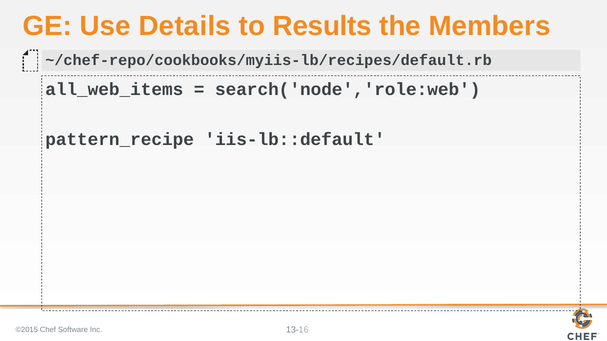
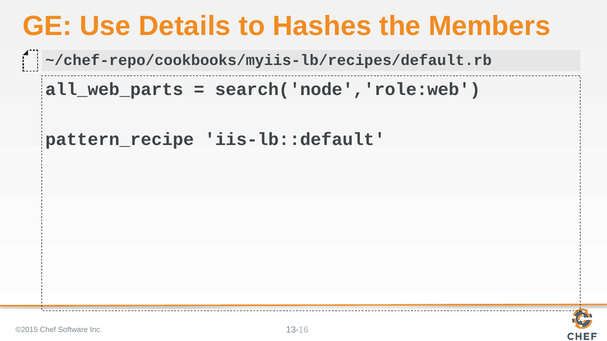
Results: Results -> Hashes (322, 26)
all_web_items: all_web_items -> all_web_parts (114, 90)
